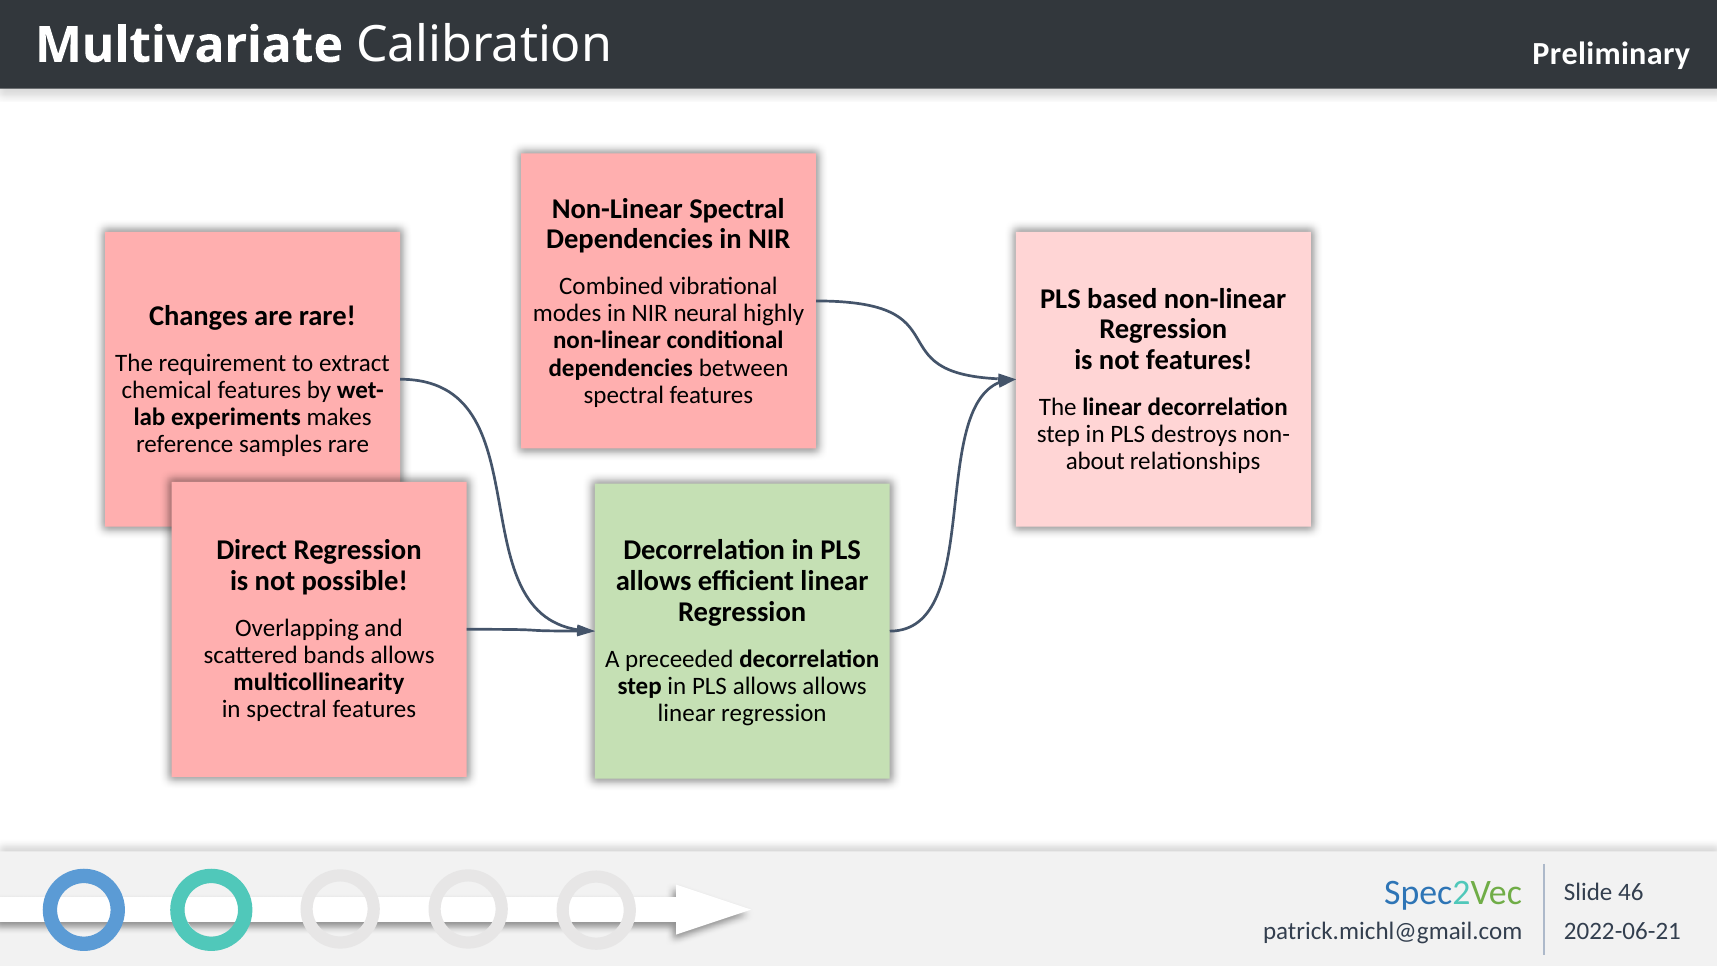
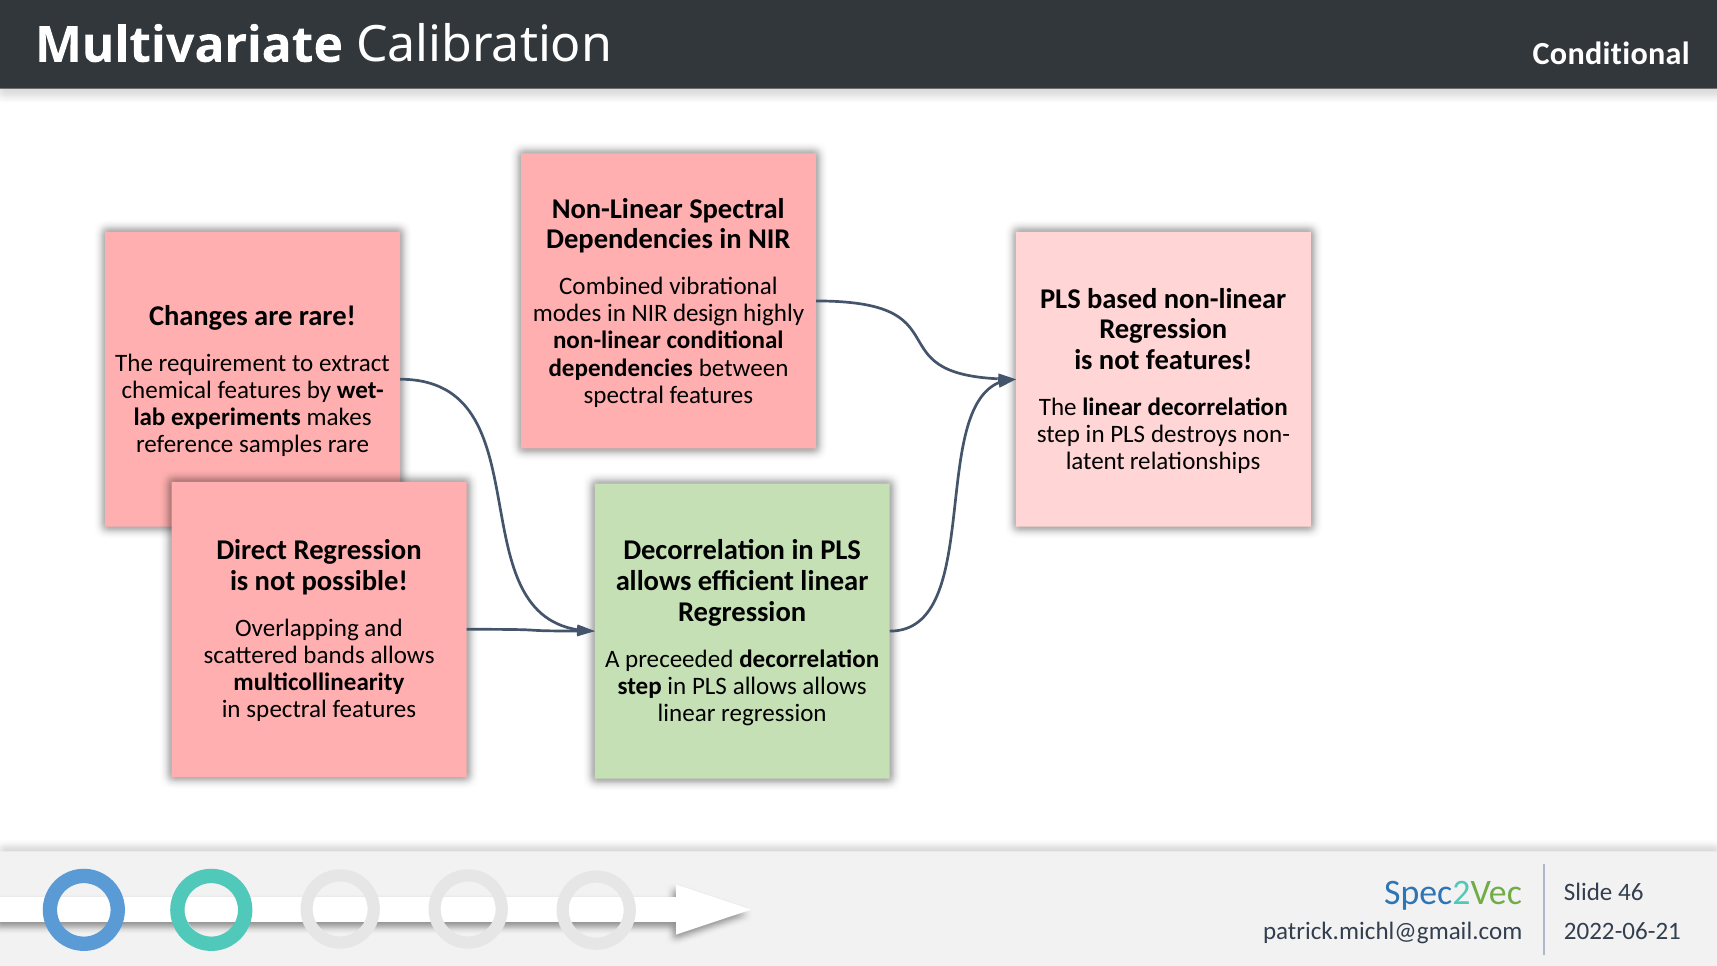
Preliminary: Preliminary -> Conditional (1611, 54)
neural: neural -> design (706, 313)
about: about -> latent (1095, 461)
